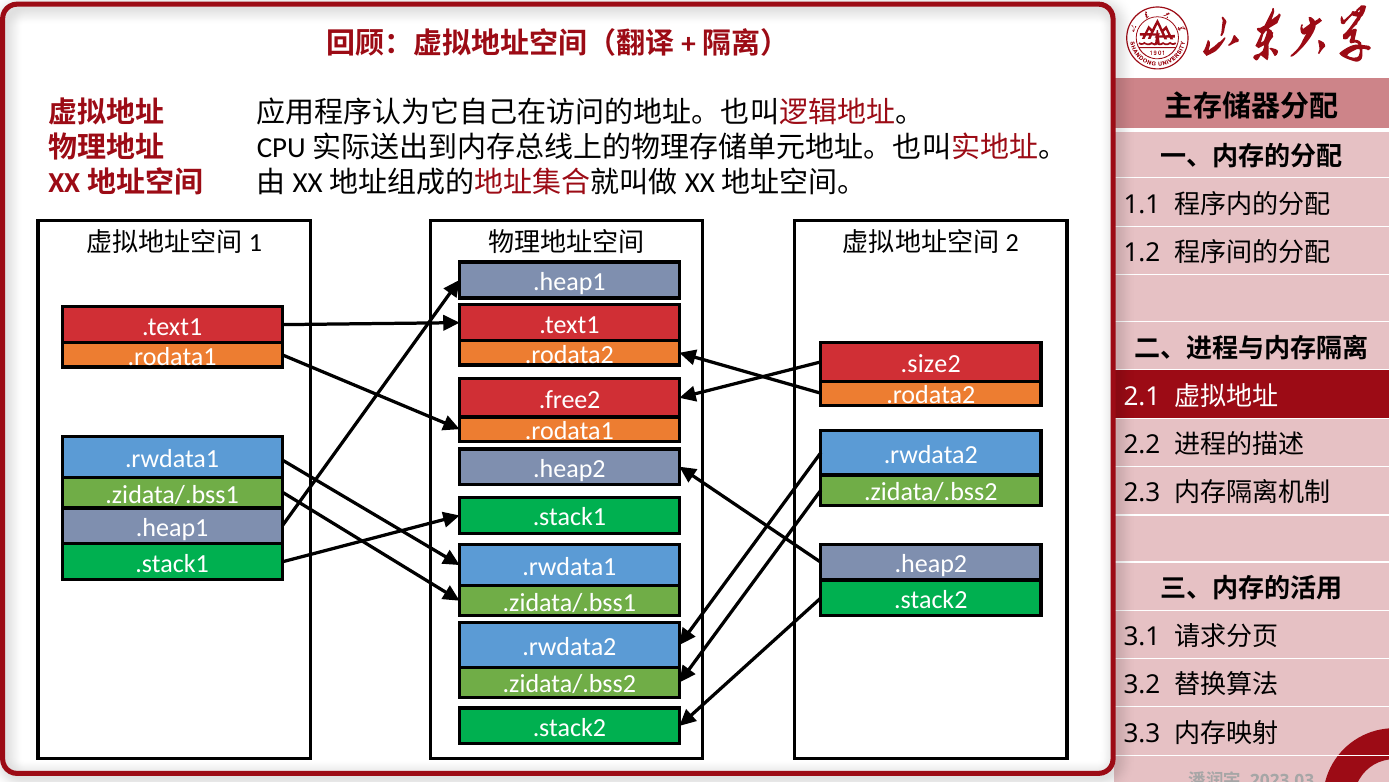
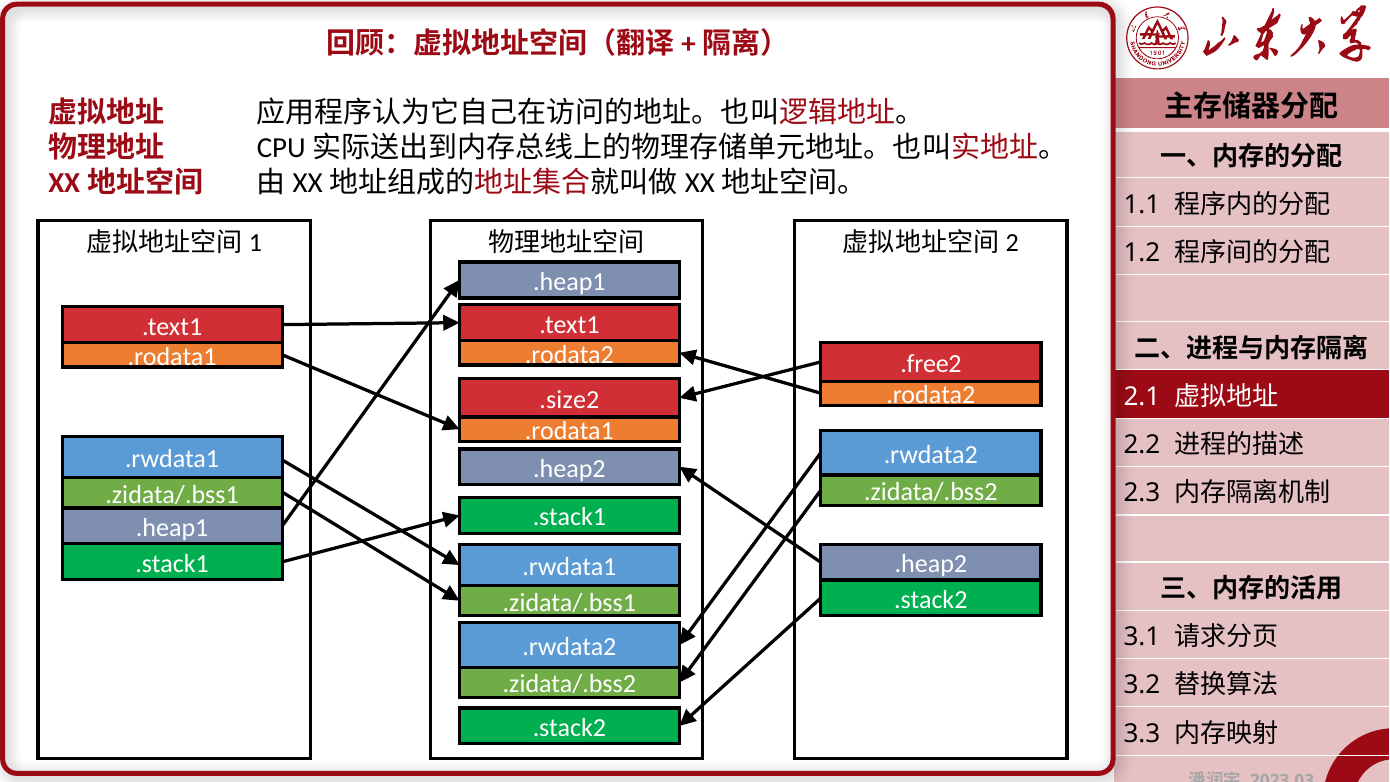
.size2: .size2 -> .free2 (931, 364)
.free2: .free2 -> .size2 (569, 400)
